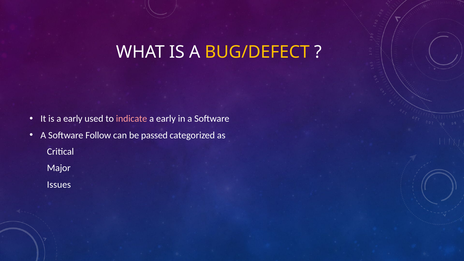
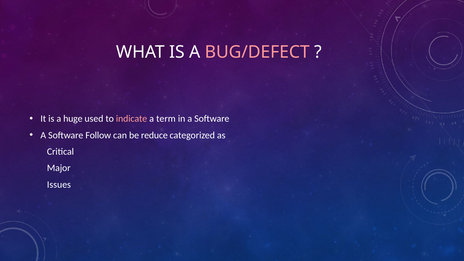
BUG/DEFECT colour: yellow -> pink (257, 52)
is a early: early -> huge (73, 119)
early: early -> term (166, 119)
passed: passed -> reduce (154, 135)
